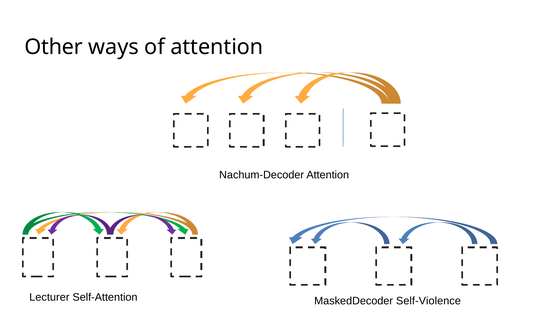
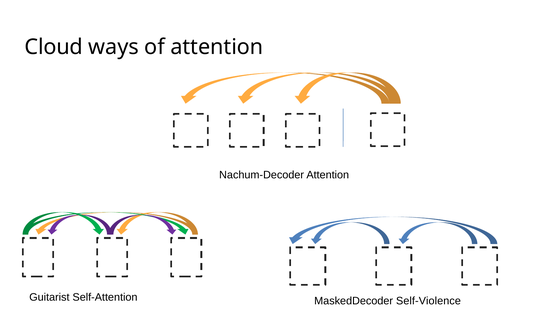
Other: Other -> Cloud (54, 47)
Lecturer: Lecturer -> Guitarist (49, 297)
